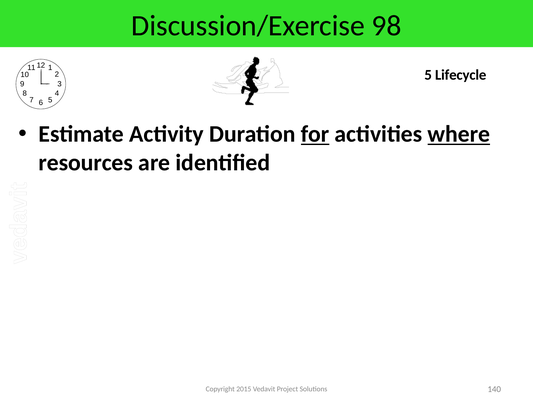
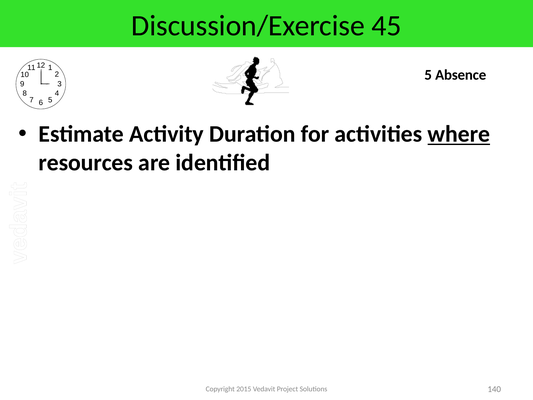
98: 98 -> 45 (386, 26)
Lifecycle: Lifecycle -> Absence (461, 75)
for underline: present -> none (315, 134)
